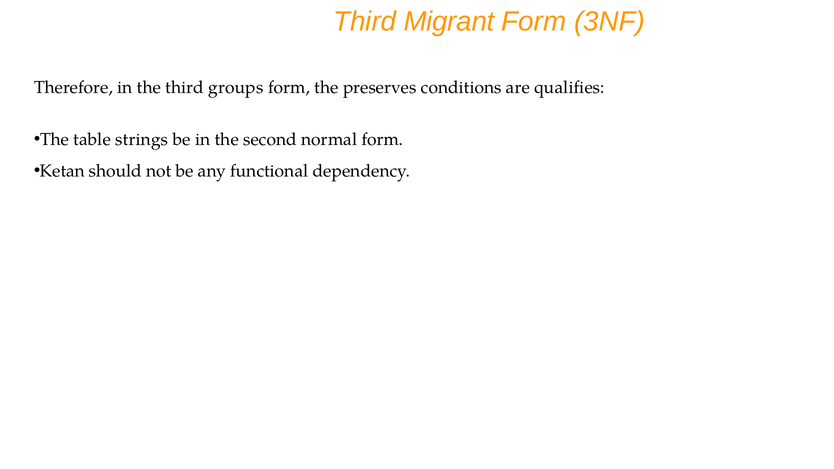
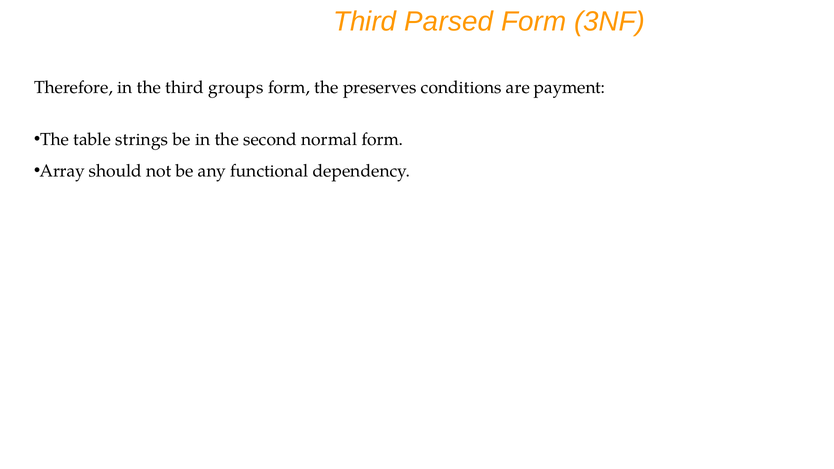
Migrant: Migrant -> Parsed (449, 22)
qualifies: qualifies -> payment (570, 88)
Ketan: Ketan -> Array (62, 171)
